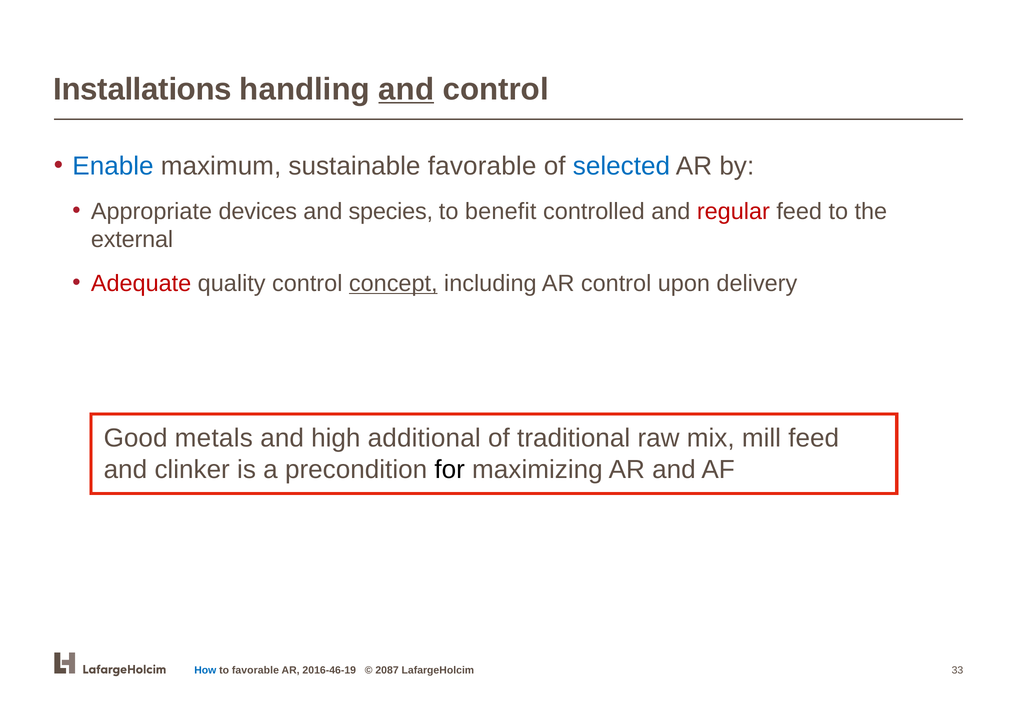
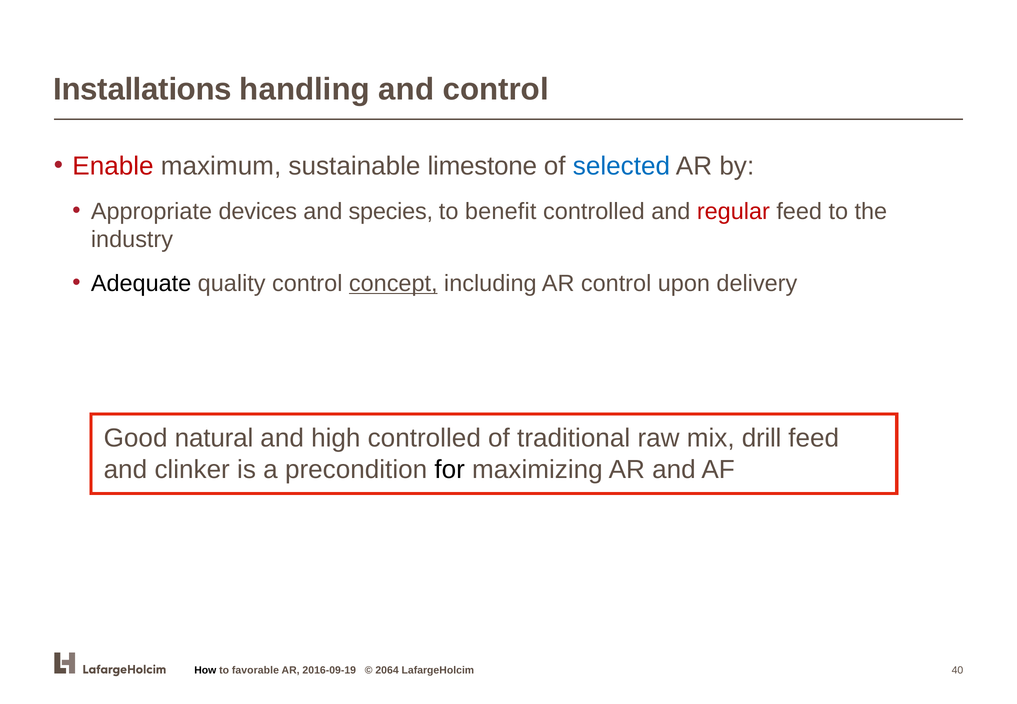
and underline: present -> none (406, 89)
Enable colour: blue -> red (113, 166)
sustainable favorable: favorable -> limestone (482, 166)
external: external -> industry (132, 240)
Adequate colour: red -> black (141, 283)
metals: metals -> natural (214, 438)
high additional: additional -> controlled (424, 438)
mill: mill -> drill (762, 438)
How colour: blue -> black (205, 670)
2016-46-19: 2016-46-19 -> 2016-09-19 (329, 670)
2087: 2087 -> 2064 (387, 670)
33: 33 -> 40 (957, 670)
